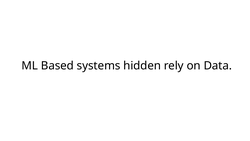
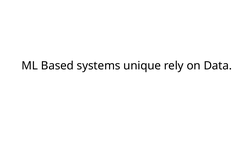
hidden: hidden -> unique (142, 66)
